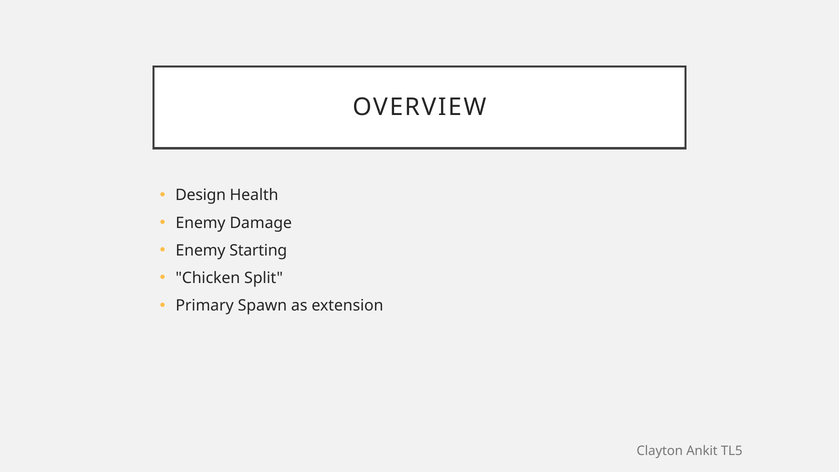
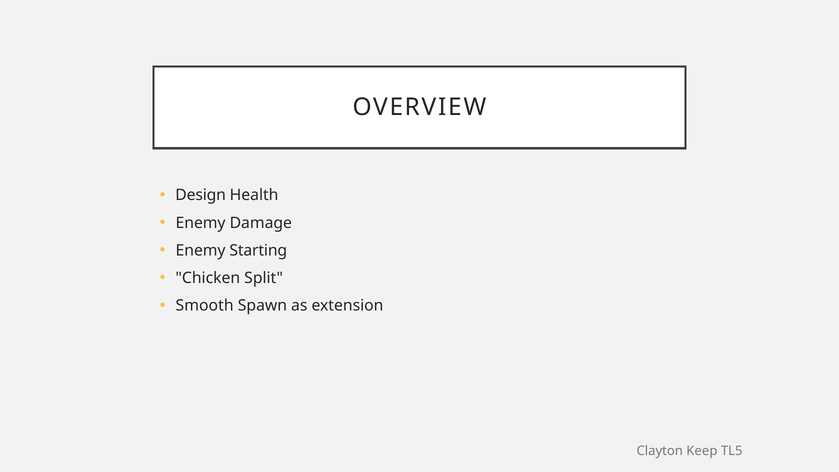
Primary: Primary -> Smooth (205, 306)
Ankit: Ankit -> Keep (702, 451)
